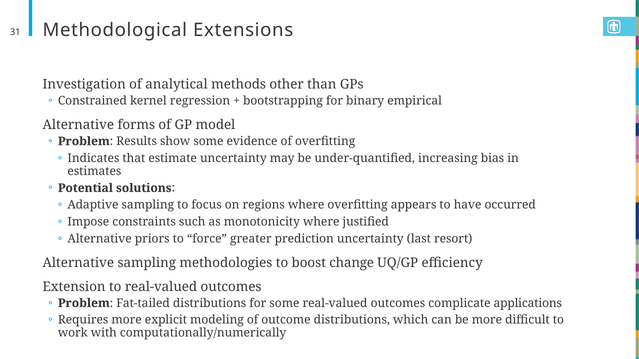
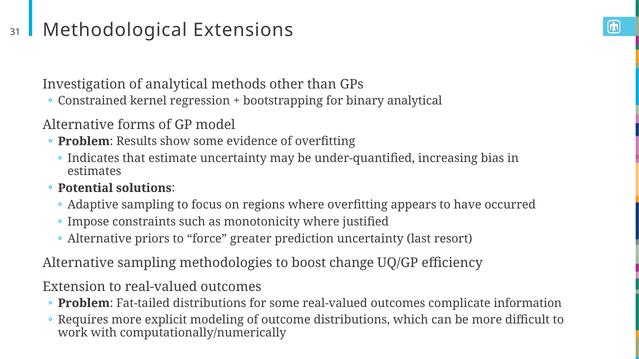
binary empirical: empirical -> analytical (415, 101)
applications: applications -> information (528, 303)
